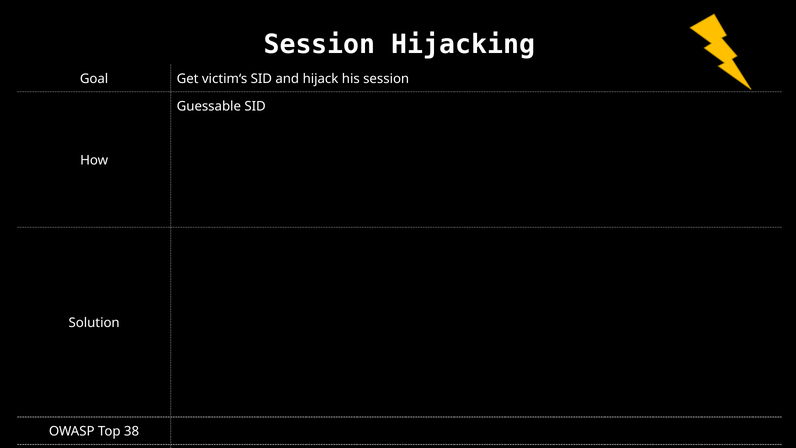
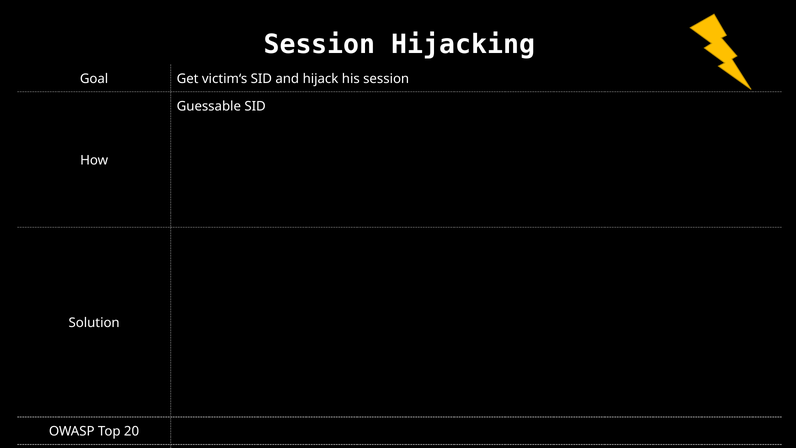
38: 38 -> 20 (132, 431)
